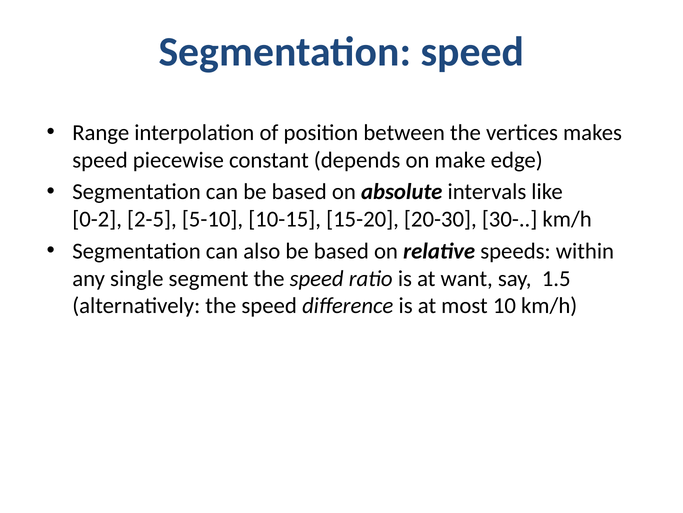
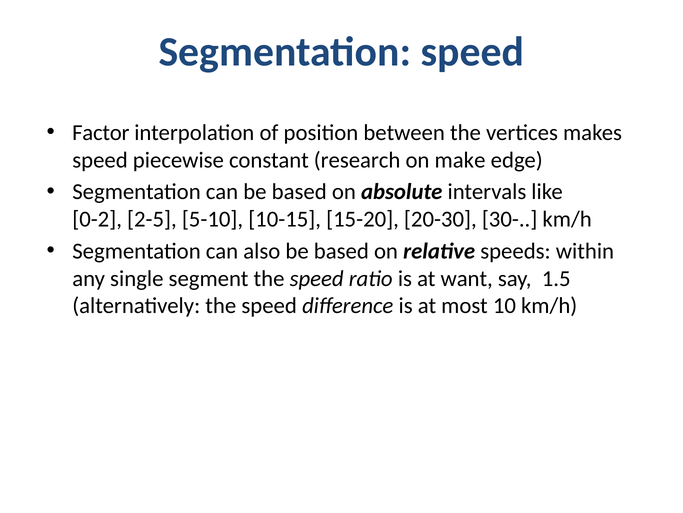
Range: Range -> Factor (101, 132)
depends: depends -> research (357, 160)
